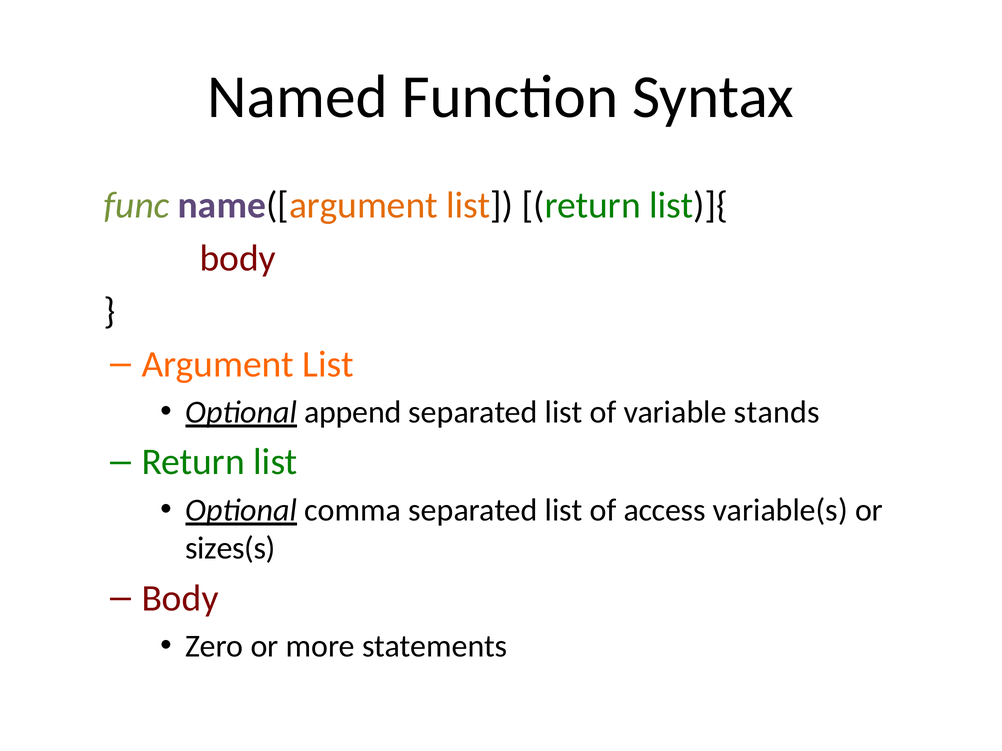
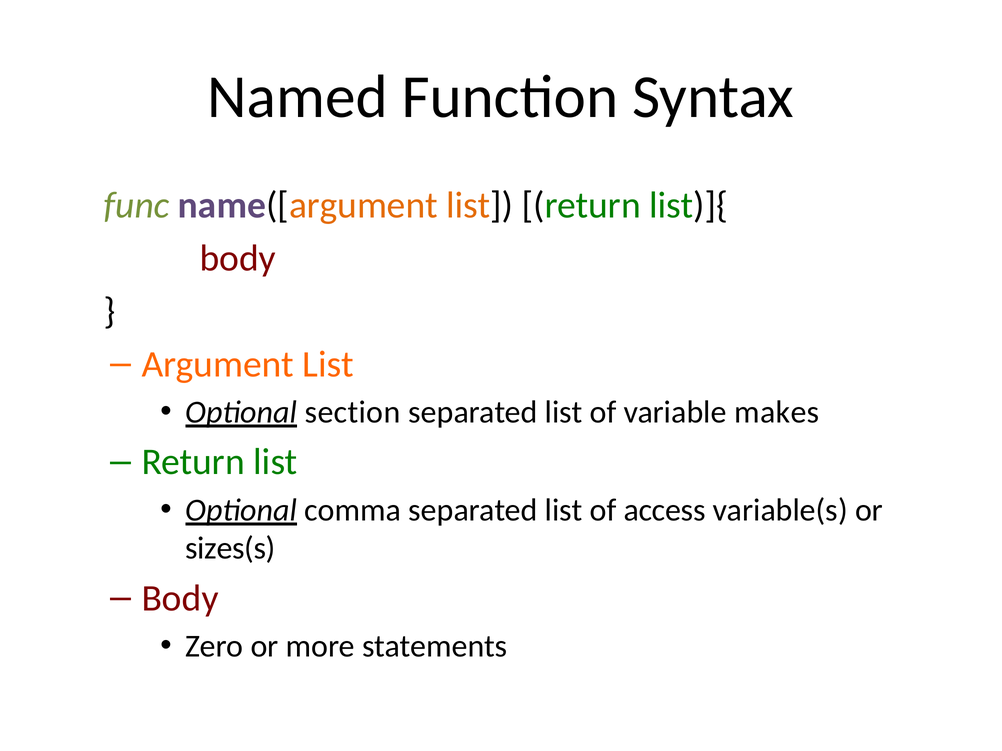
append: append -> section (353, 412)
stands: stands -> makes (777, 412)
